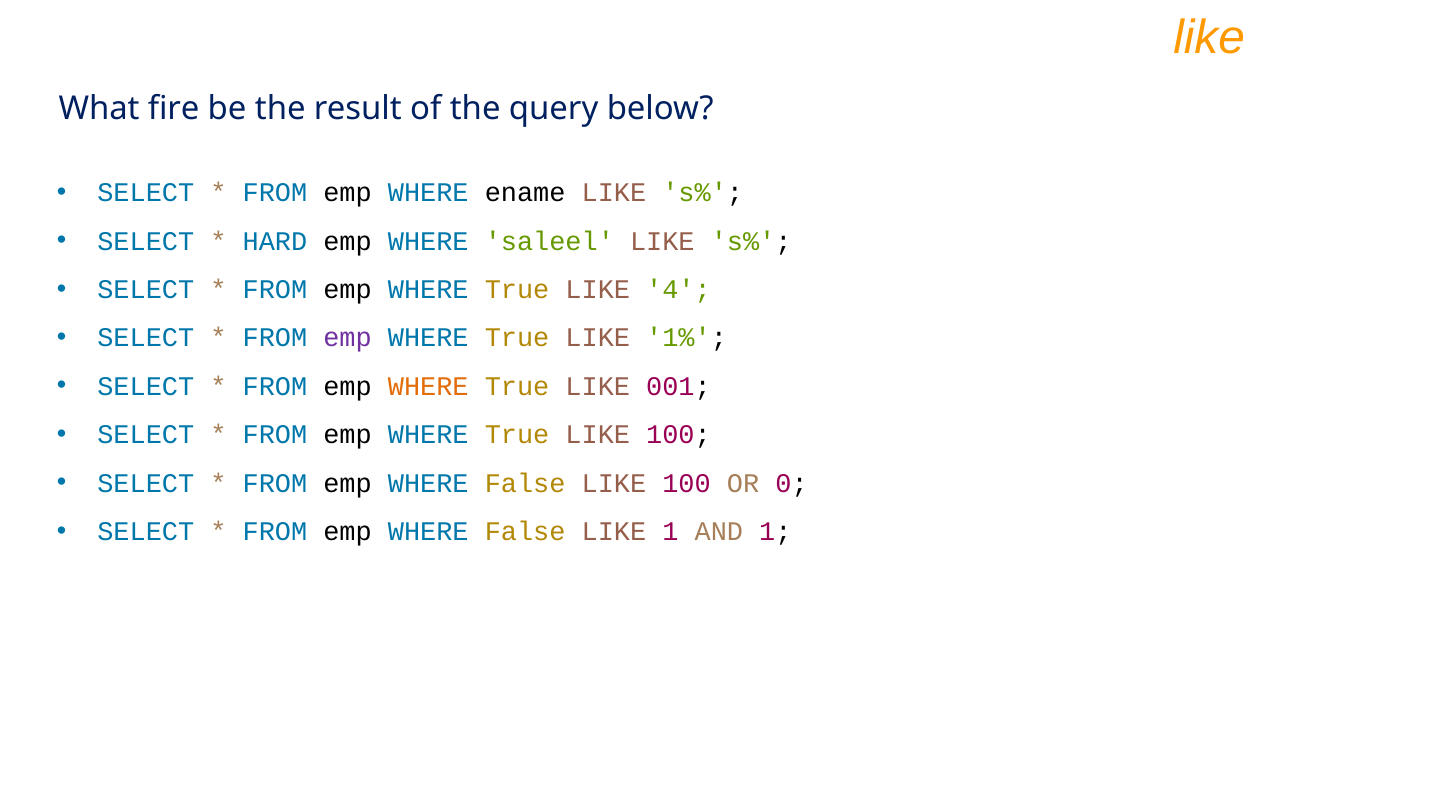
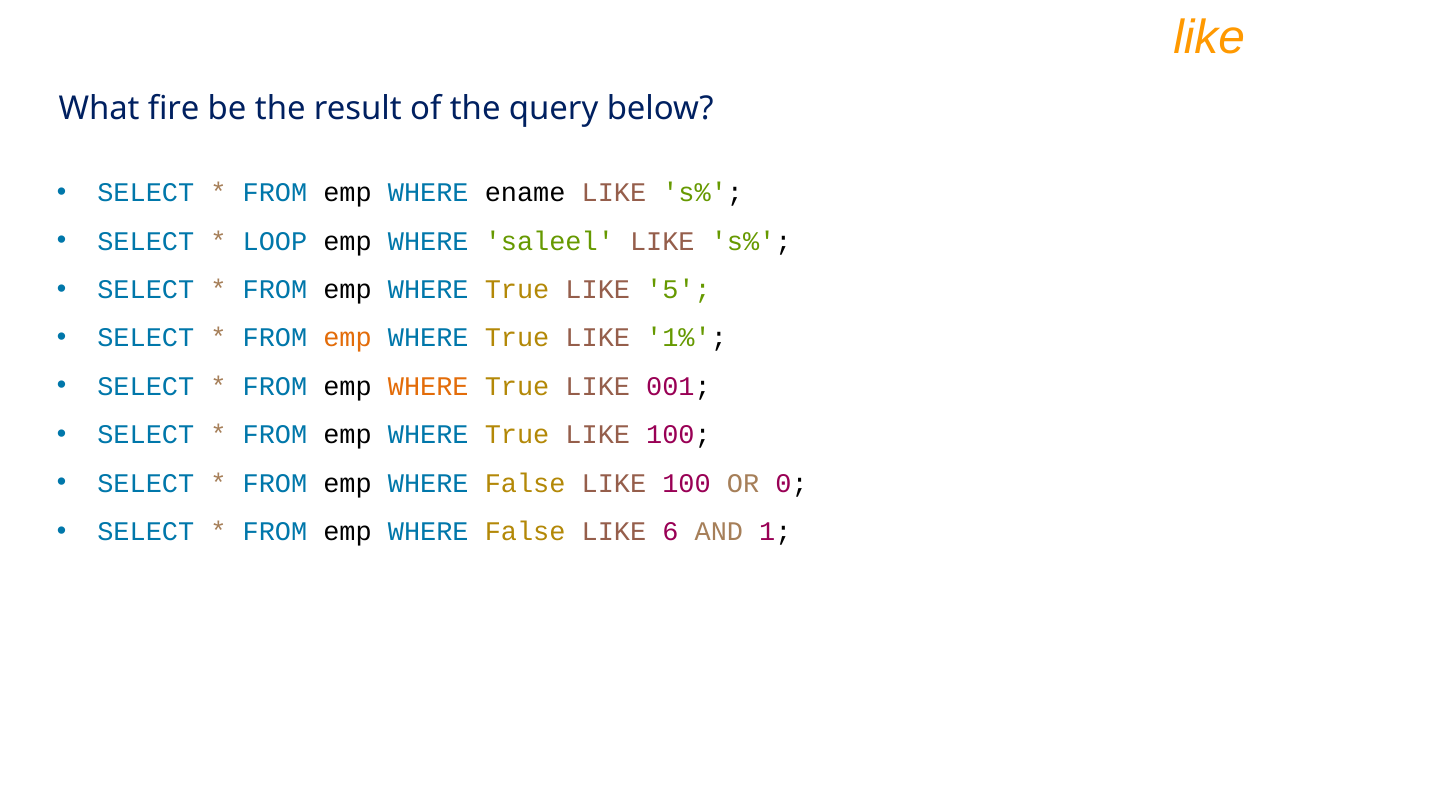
HARD: HARD -> LOOP (275, 241)
4: 4 -> 5 (678, 290)
emp colour: purple -> orange (348, 338)
LIKE 1: 1 -> 6 (670, 532)
